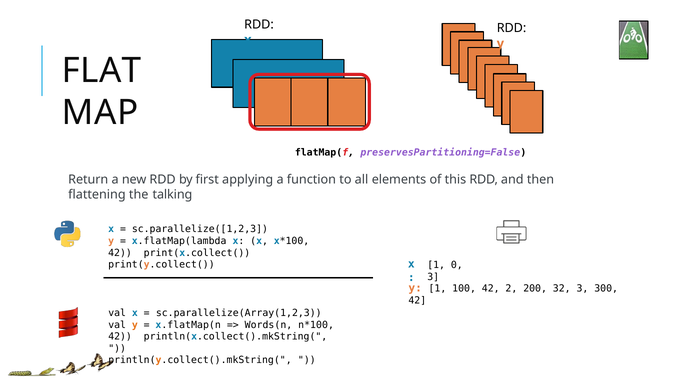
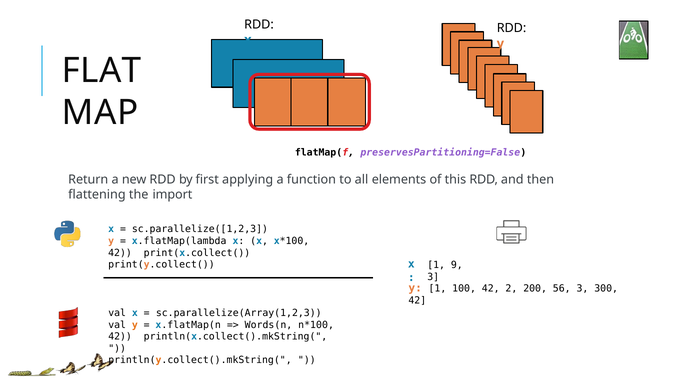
talking: talking -> import (172, 195)
0: 0 -> 9 (457, 265)
32: 32 -> 56 (562, 288)
